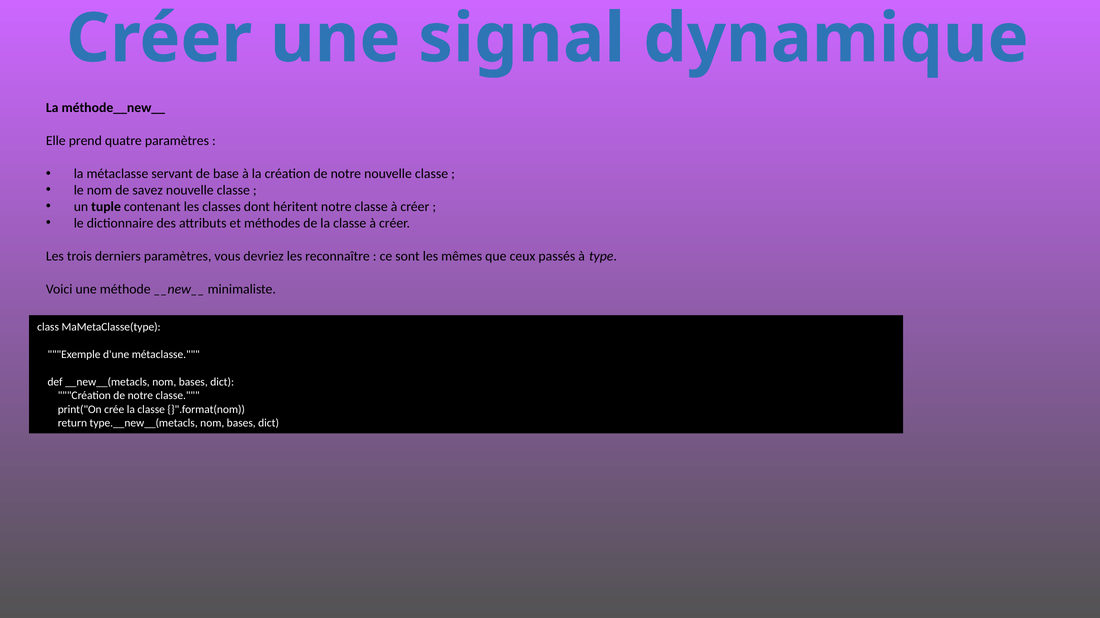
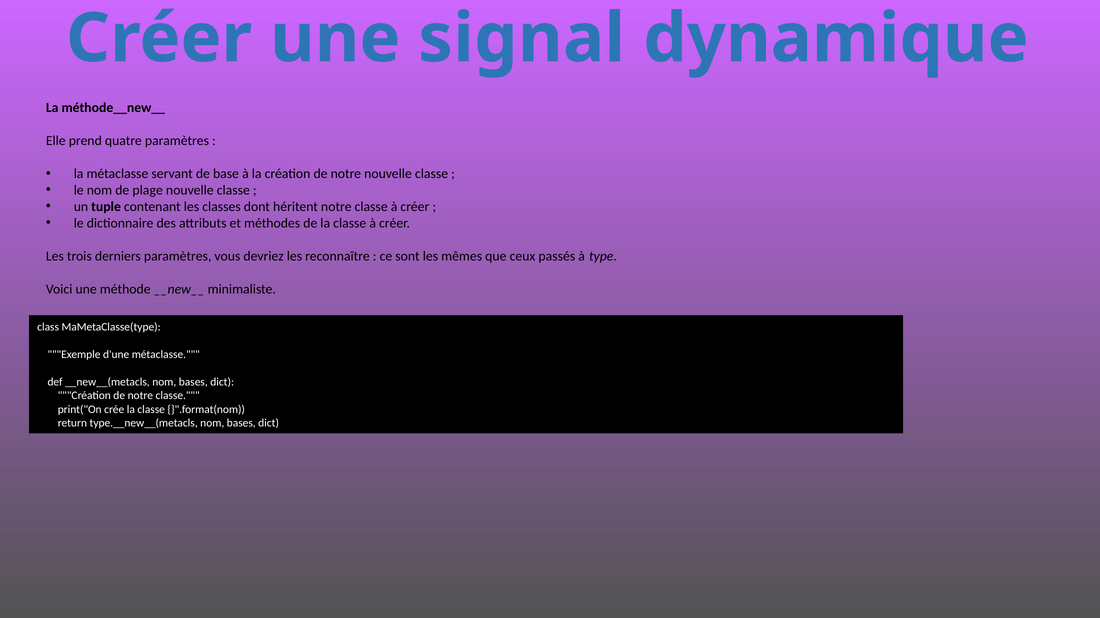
savez: savez -> plage (148, 190)
